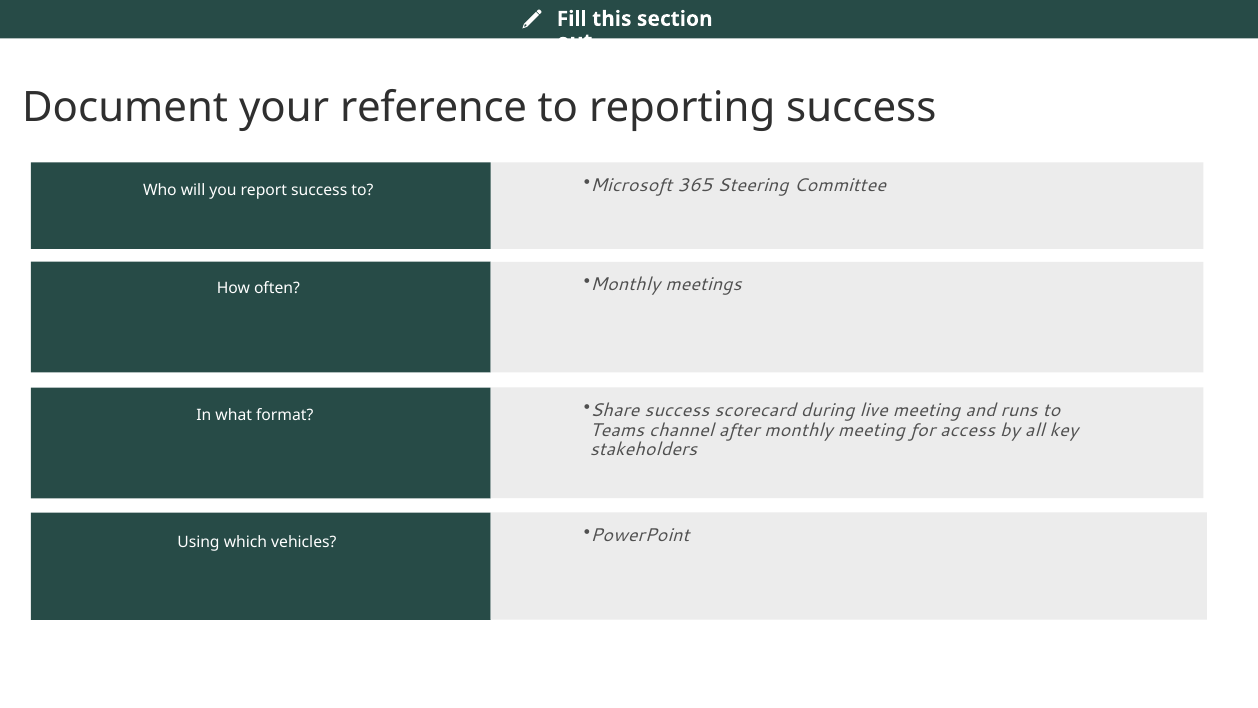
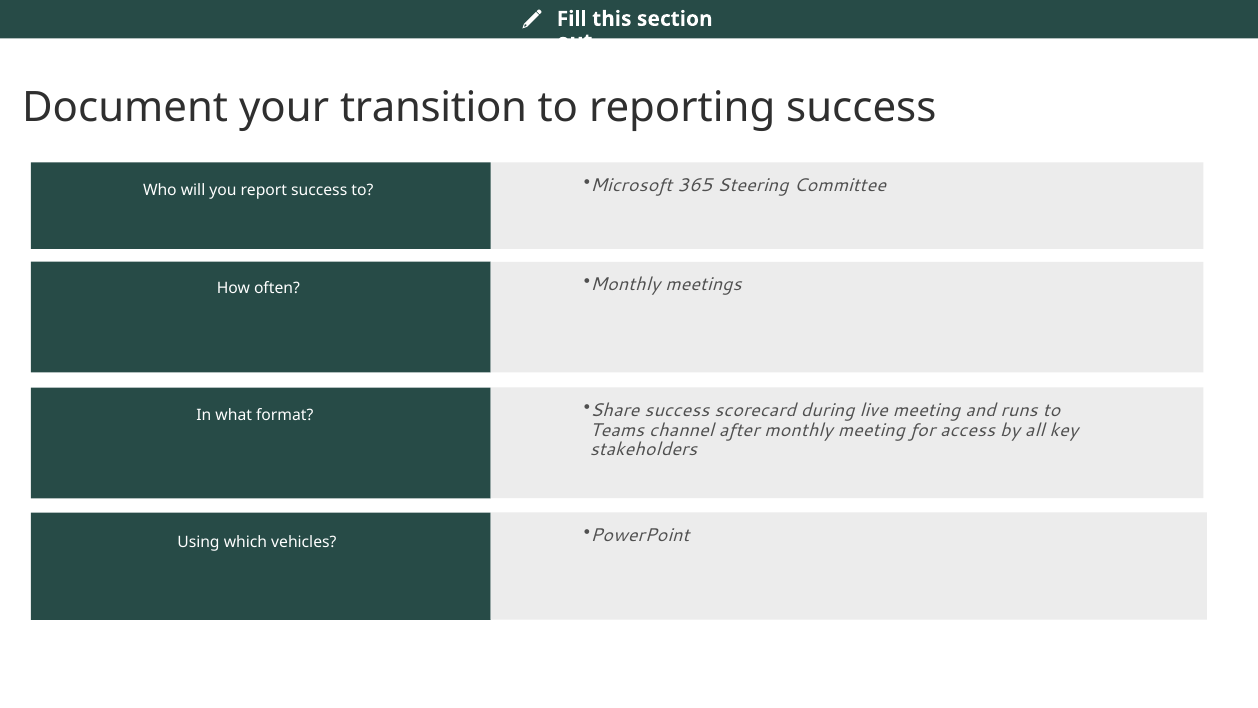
reference: reference -> transition (434, 107)
